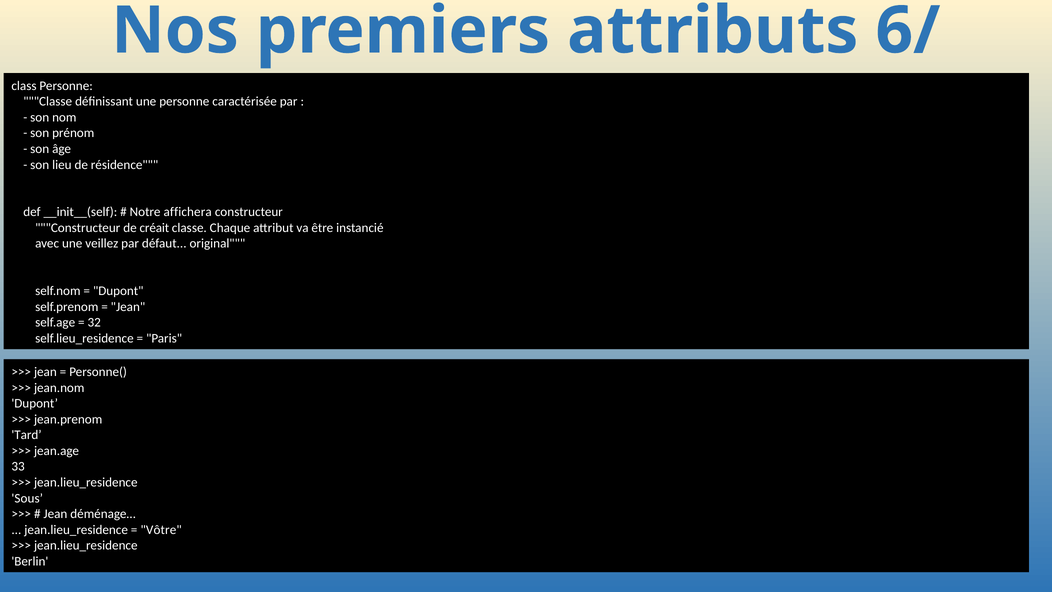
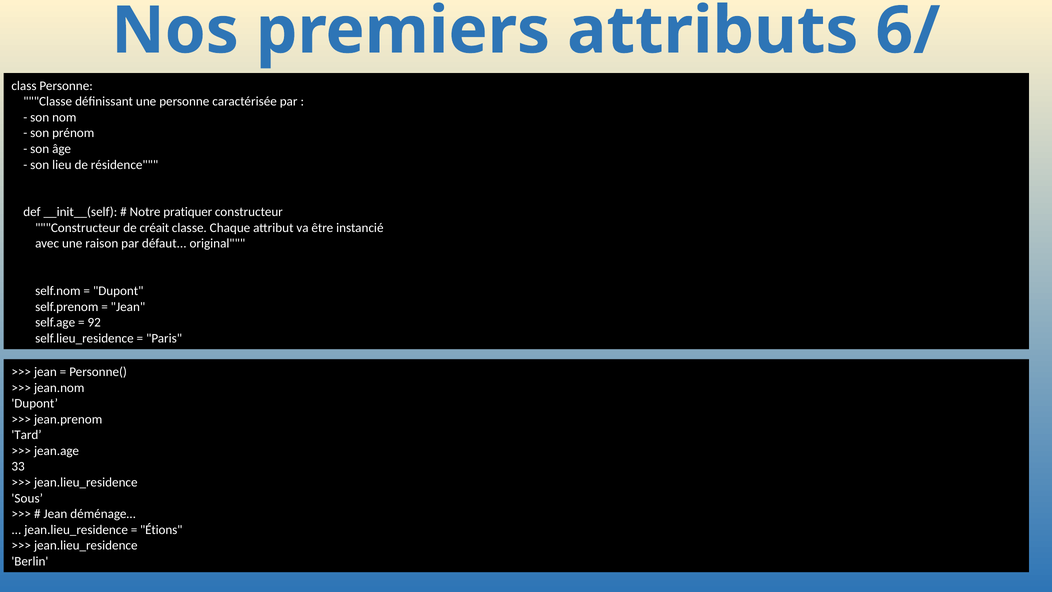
affichera: affichera -> pratiquer (188, 212)
veillez: veillez -> raison (102, 244)
32: 32 -> 92 (94, 322)
Vôtre: Vôtre -> Étions (161, 530)
